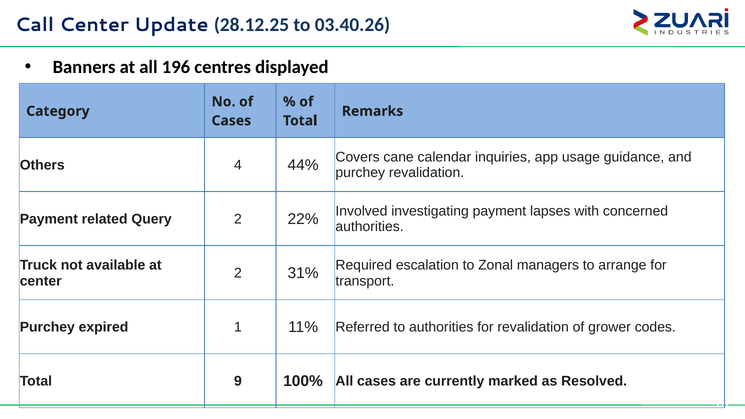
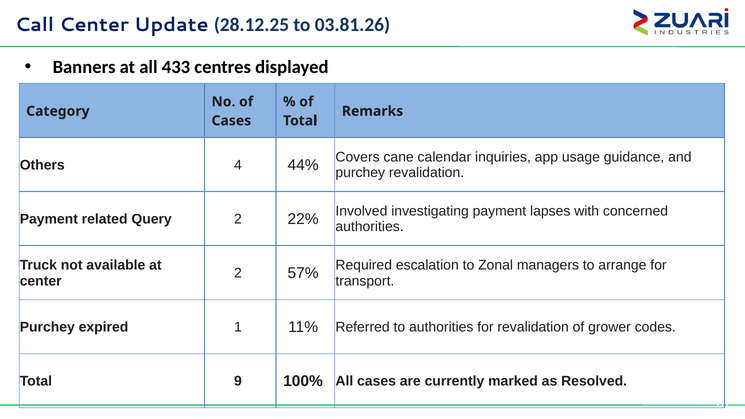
03.40.26: 03.40.26 -> 03.81.26 (352, 25)
196: 196 -> 433 (176, 67)
31%: 31% -> 57% (303, 273)
